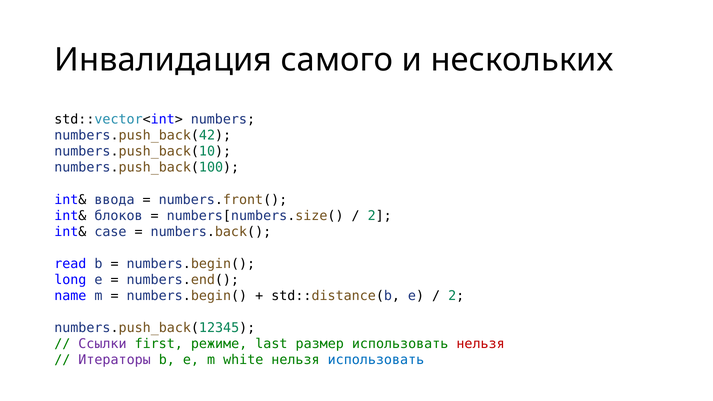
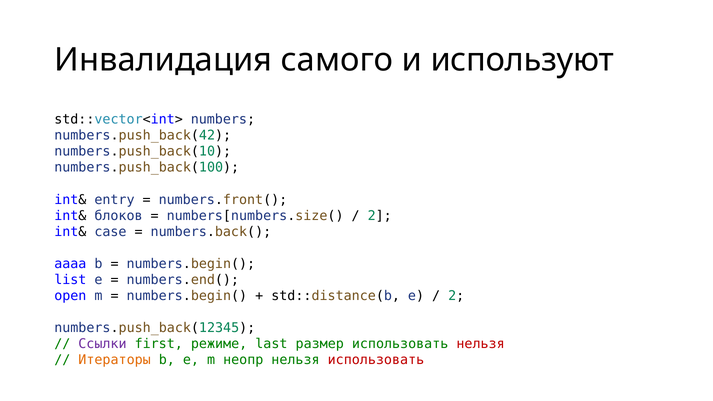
нескольких: нескольких -> используют (522, 60)
ввода: ввода -> entry (114, 200)
read: read -> aaaa (70, 264)
long: long -> list (70, 280)
name: name -> open (70, 296)
Итераторы colour: purple -> orange (115, 360)
white: white -> неопр (243, 360)
использовать colour: blue -> red (376, 360)
